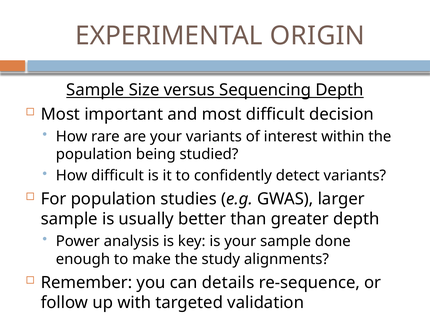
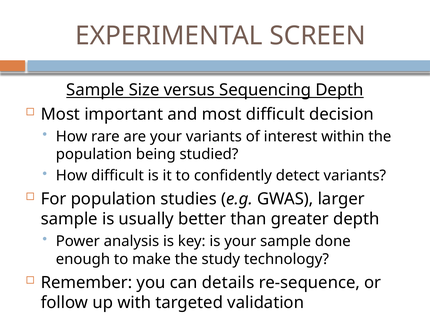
ORIGIN: ORIGIN -> SCREEN (318, 36)
alignments: alignments -> technology (286, 259)
